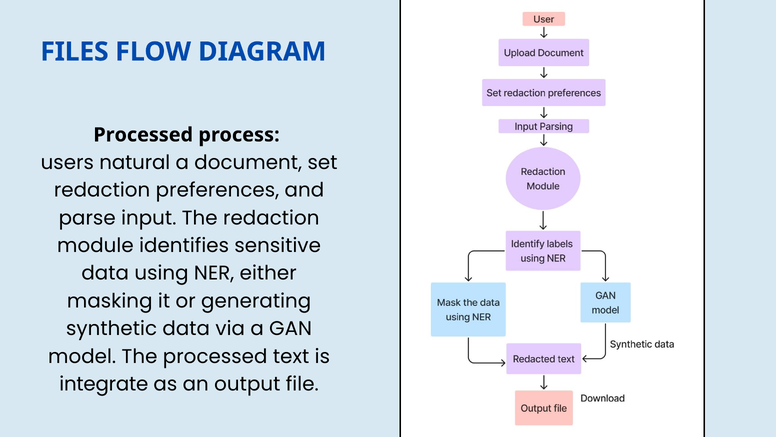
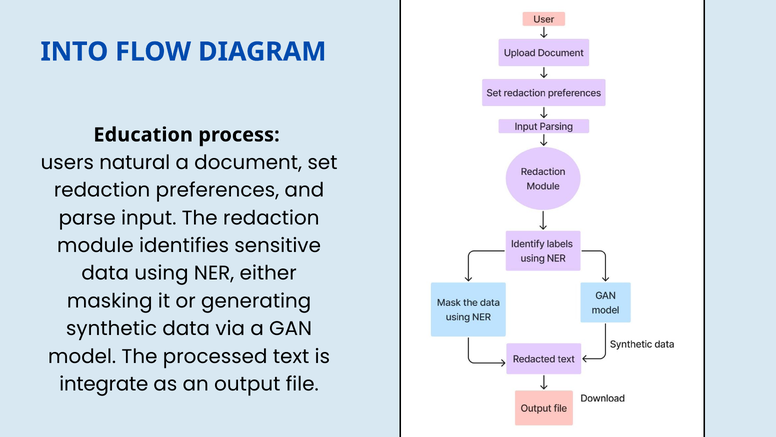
FILES: FILES -> INTO (74, 52)
Processed: Processed -> Education (143, 135)
